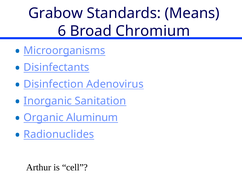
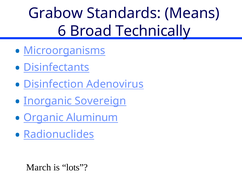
Chromium: Chromium -> Technically (153, 31)
Sanitation: Sanitation -> Sovereign (100, 101)
Arthur: Arthur -> March (39, 168)
cell: cell -> lots (75, 168)
